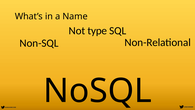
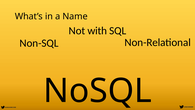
type: type -> with (97, 31)
